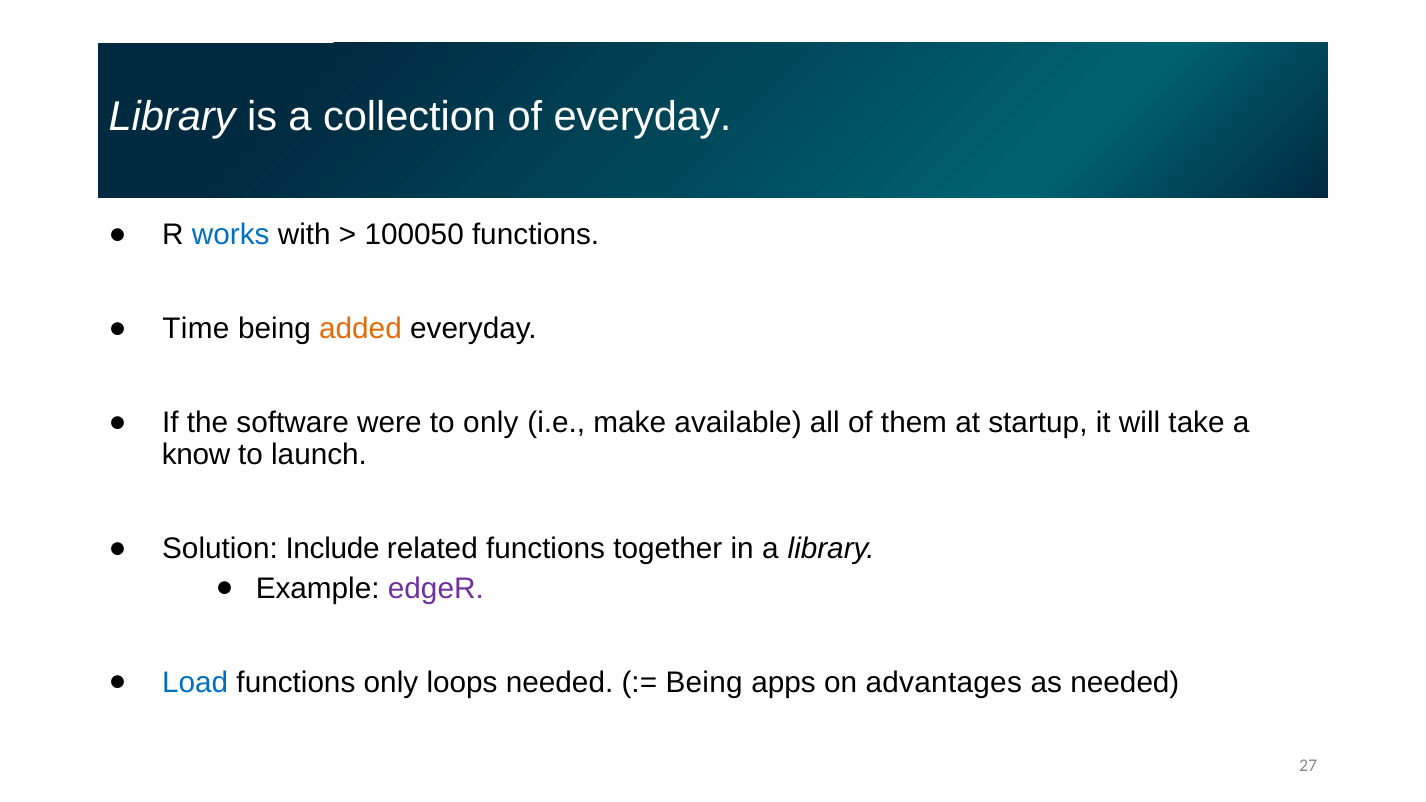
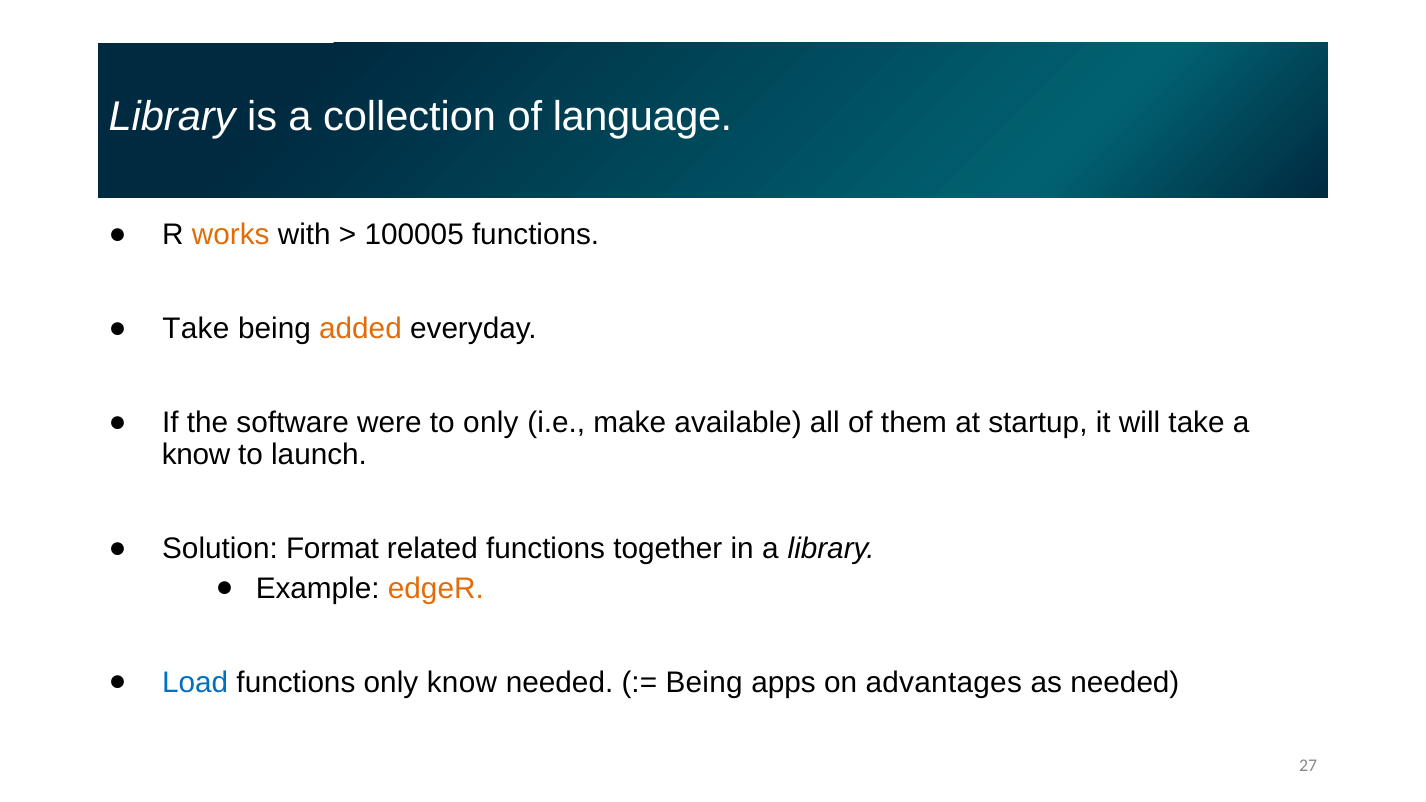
of everyday: everyday -> language (643, 117)
works colour: blue -> orange (231, 235)
100050: 100050 -> 100005 (414, 235)
Time: Time -> Take (196, 329)
Include: Include -> Format (333, 549)
edgeR colour: purple -> orange (436, 588)
only loops: loops -> know (462, 682)
